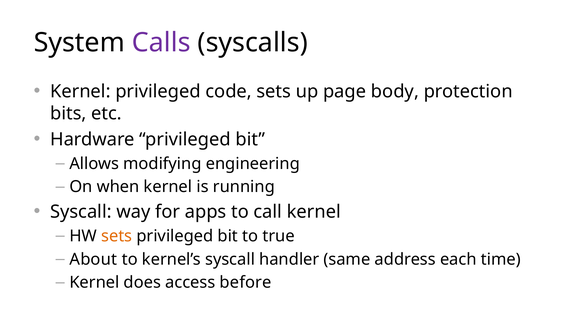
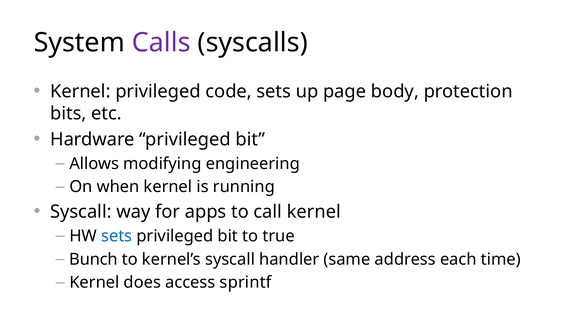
sets colour: orange -> blue (117, 236)
About: About -> Bunch (94, 259)
before: before -> sprintf (246, 282)
